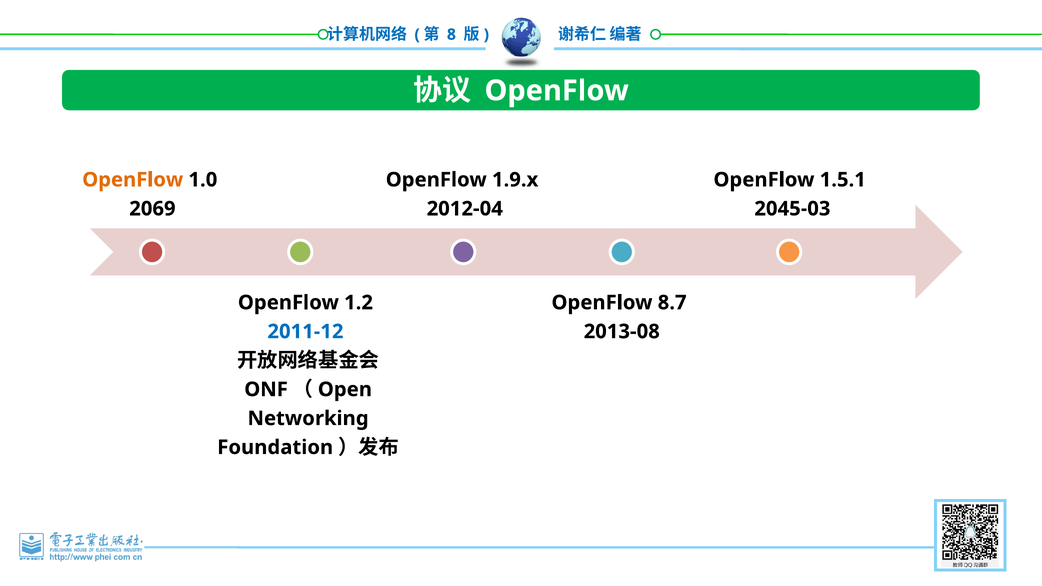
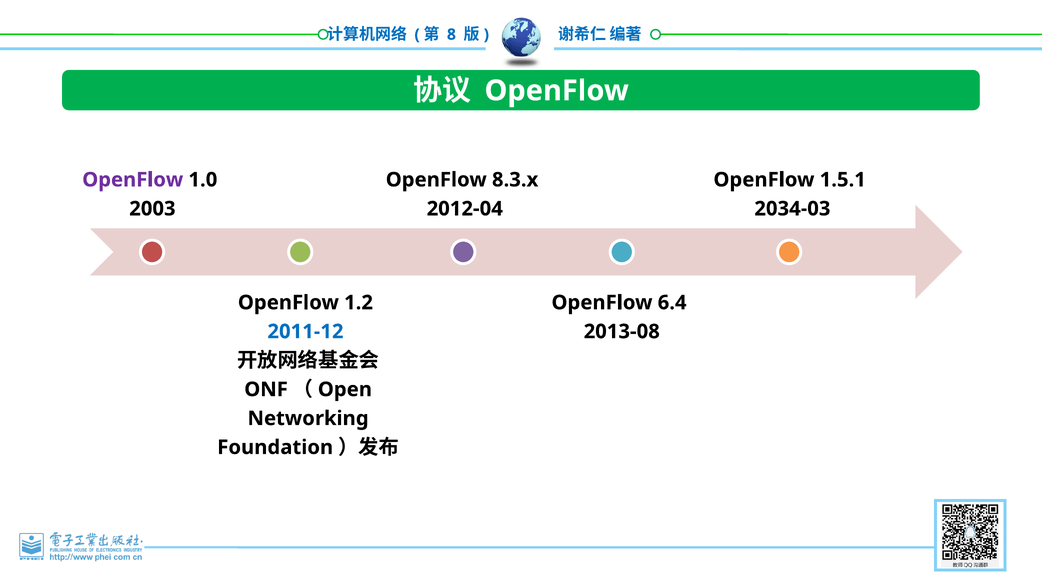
OpenFlow colour: orange -> purple (133, 180)
1.9.x: 1.9.x -> 8.3.x (515, 180)
2069: 2069 -> 2003 (152, 209)
2045-03: 2045-03 -> 2034-03 (792, 209)
8.7: 8.7 -> 6.4 (672, 303)
